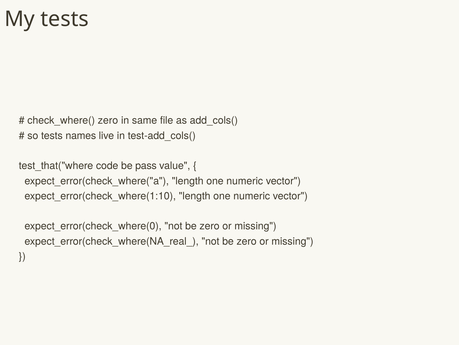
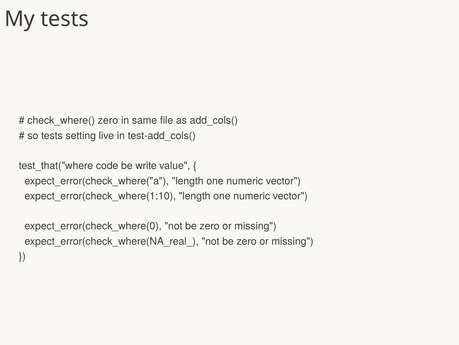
names: names -> setting (81, 135)
pass: pass -> write (146, 165)
